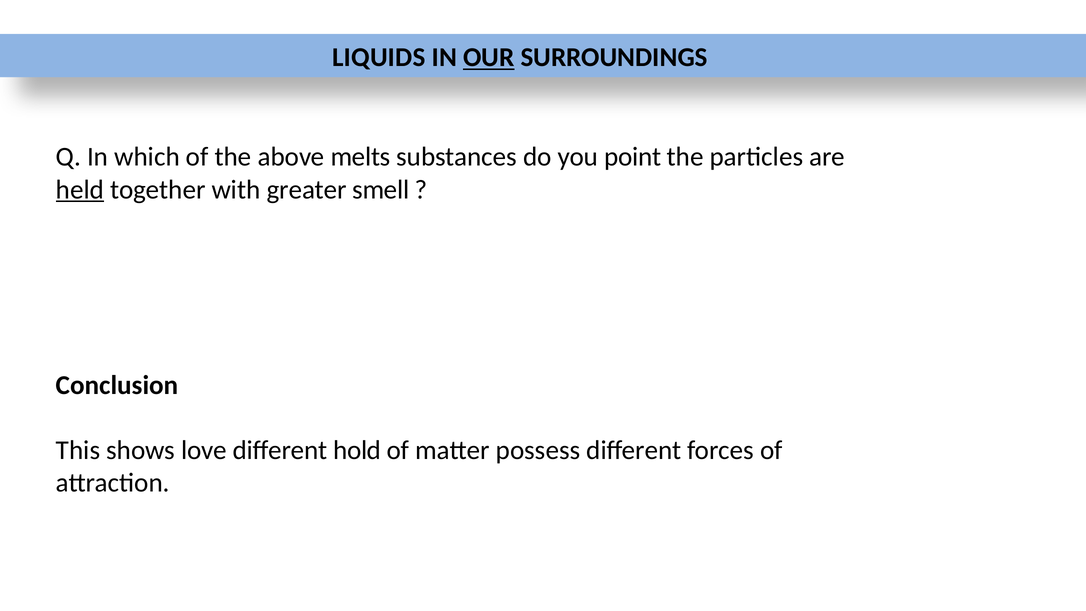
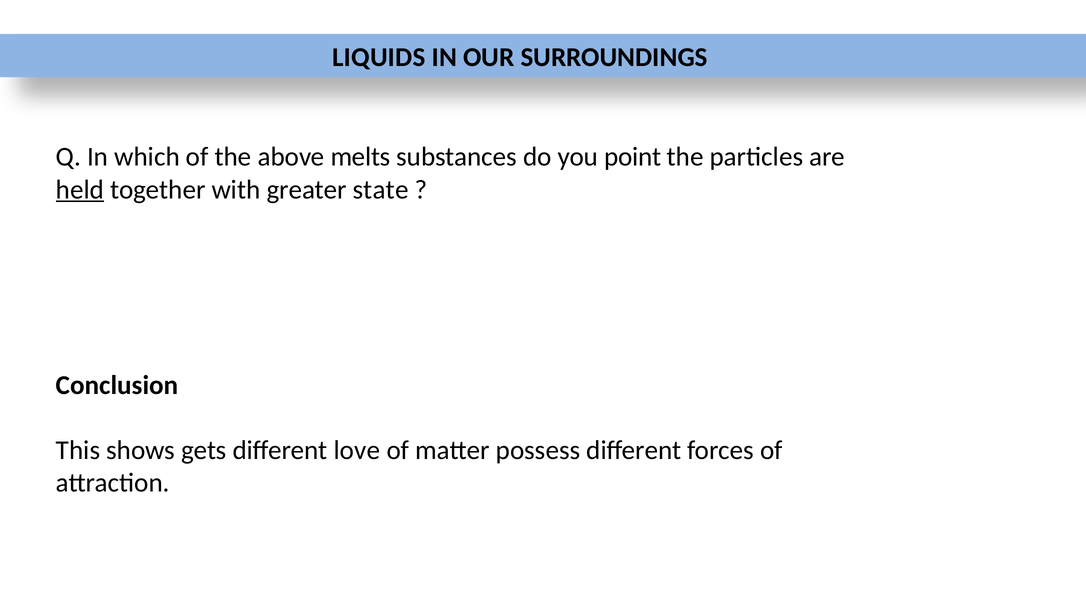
OUR underline: present -> none (489, 57)
smell: smell -> state (381, 190)
love: love -> gets (204, 450)
hold: hold -> love (357, 450)
